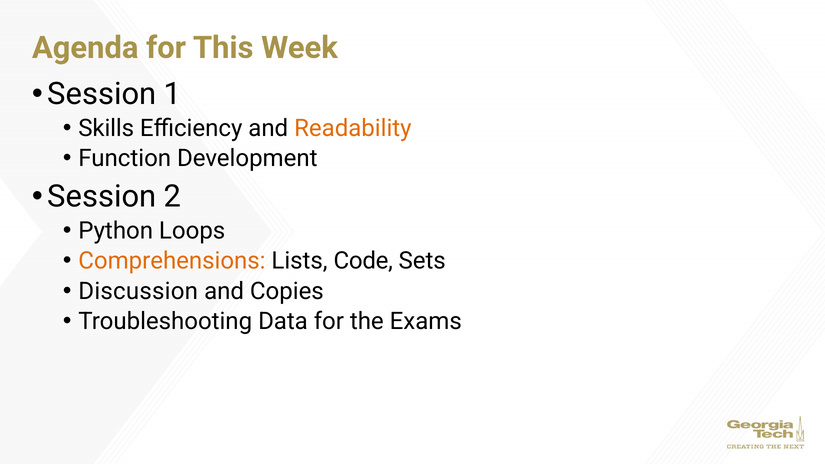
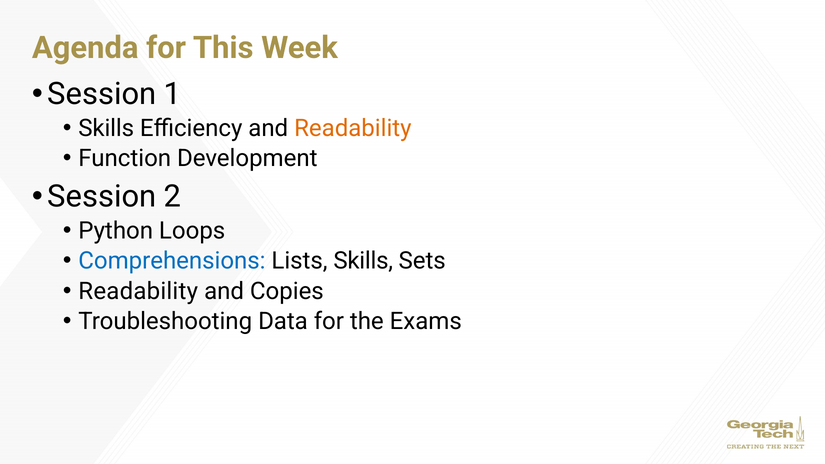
Comprehensions colour: orange -> blue (172, 261)
Lists Code: Code -> Skills (363, 261)
Discussion: Discussion -> Readability (138, 291)
